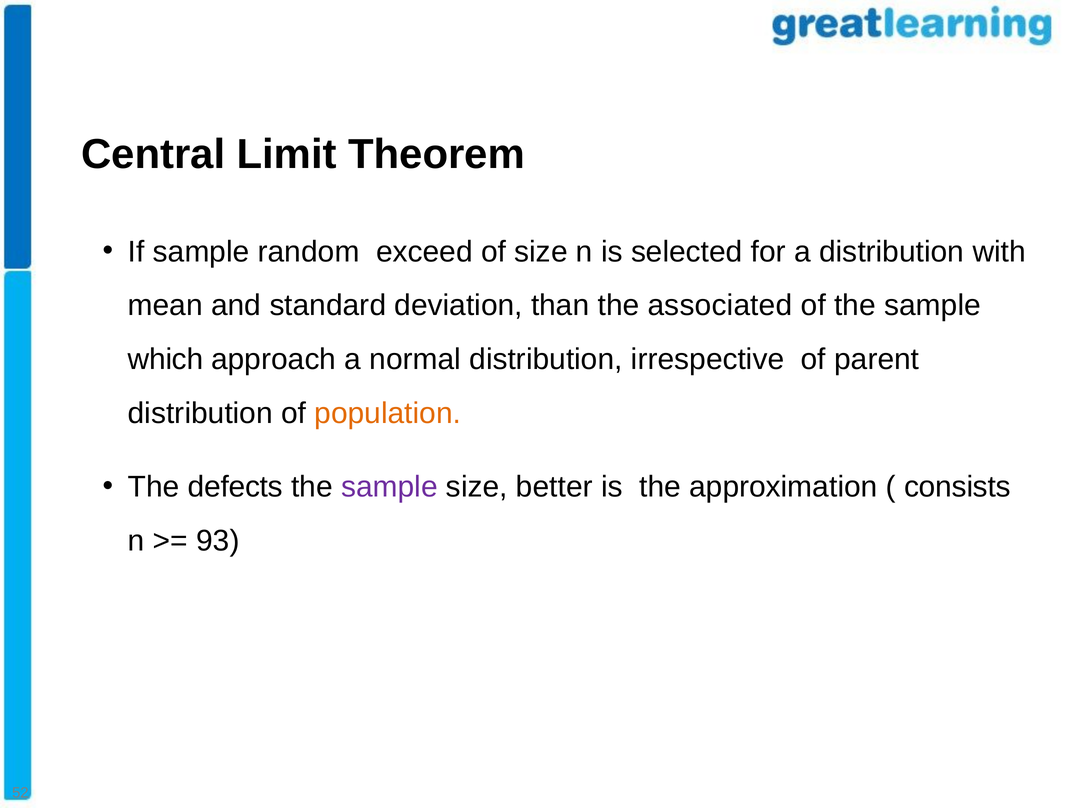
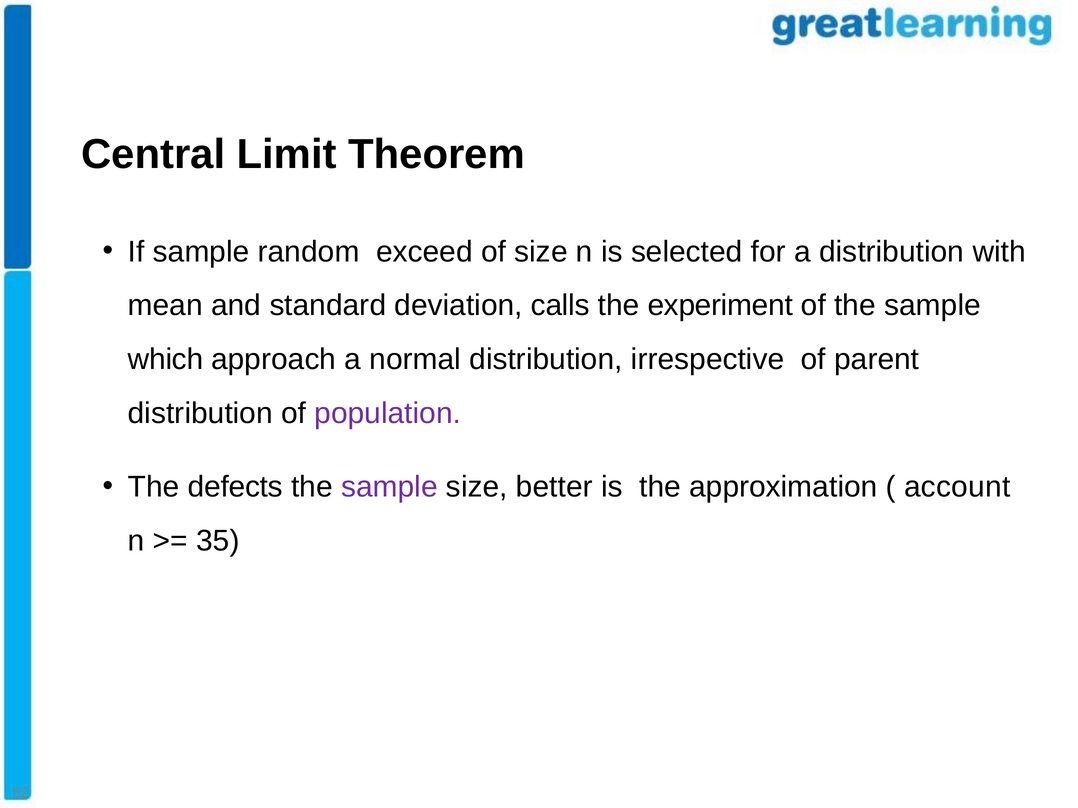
than: than -> calls (560, 306)
associated: associated -> experiment (720, 306)
population colour: orange -> purple (388, 414)
consists: consists -> account (957, 487)
93: 93 -> 35 (218, 541)
